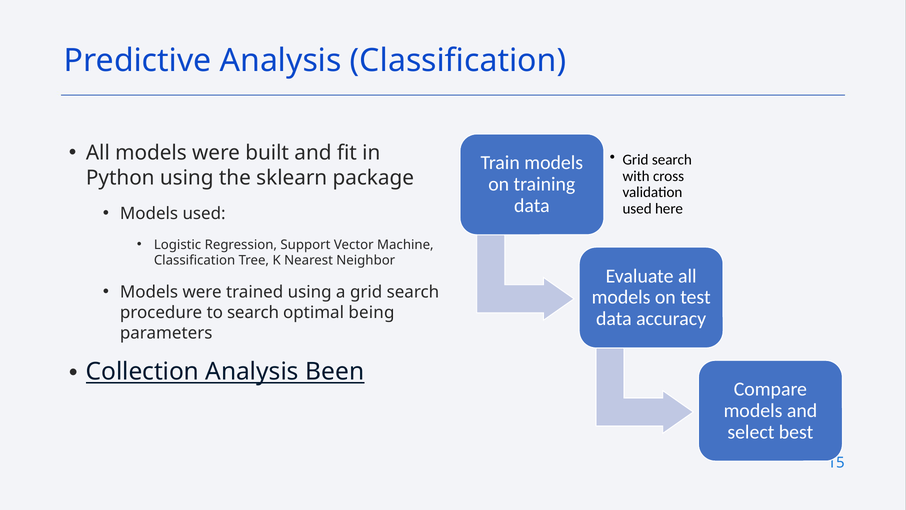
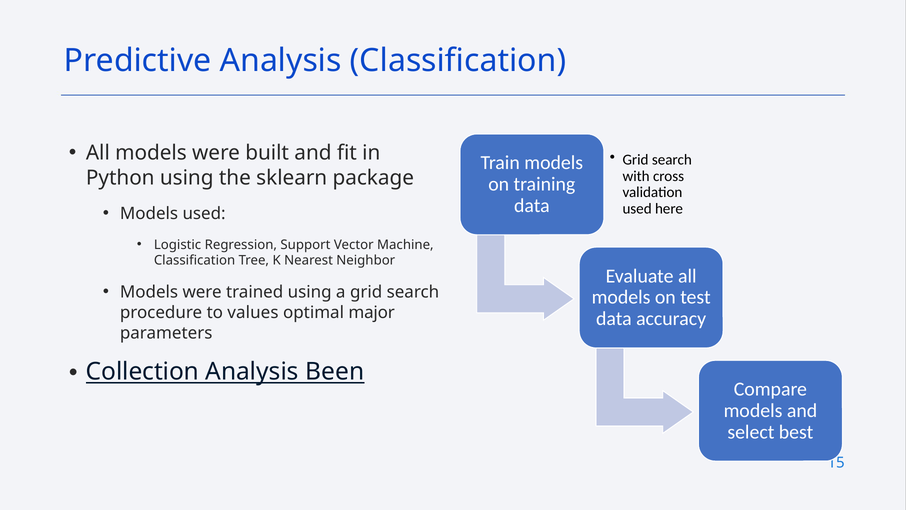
to search: search -> values (253, 312)
being: being -> major (372, 312)
